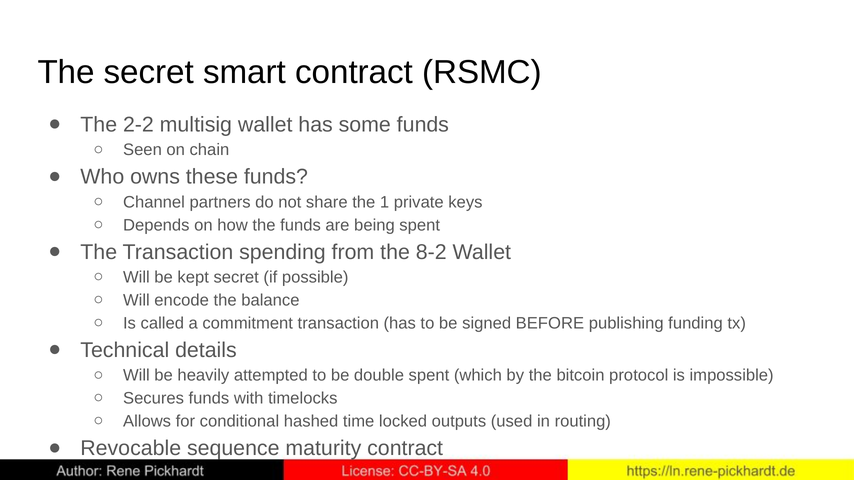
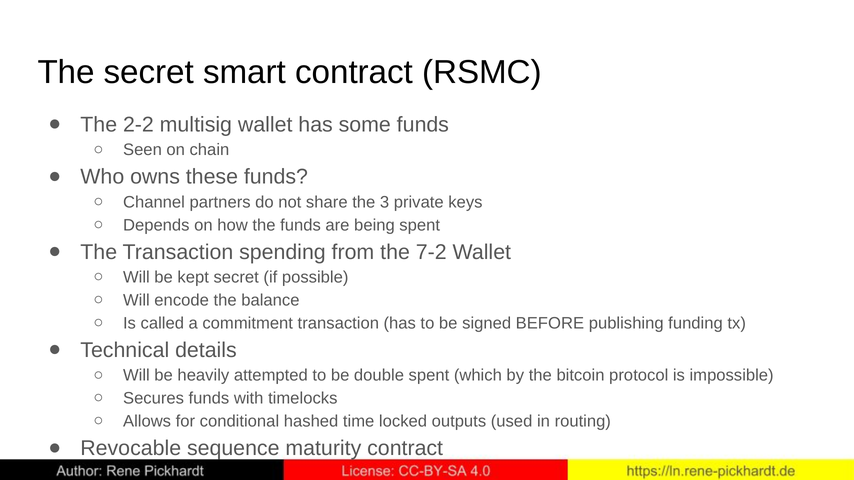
1: 1 -> 3 (385, 202)
8-2: 8-2 -> 7-2 (431, 252)
